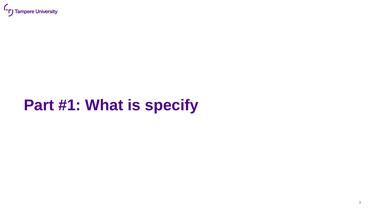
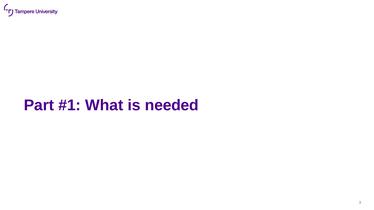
specify: specify -> needed (172, 105)
